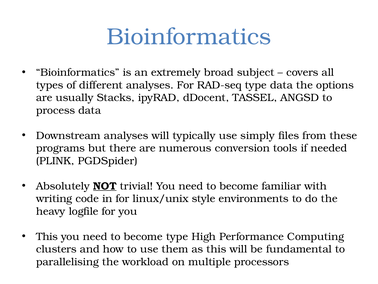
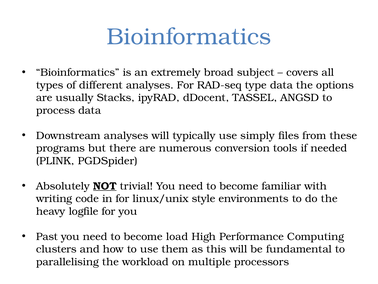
This: This -> Past (47, 236)
become type: type -> load (177, 236)
